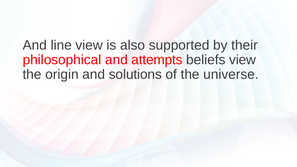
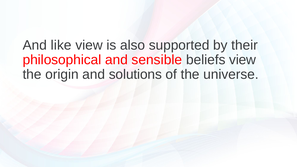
line: line -> like (61, 45)
attempts: attempts -> sensible (157, 60)
